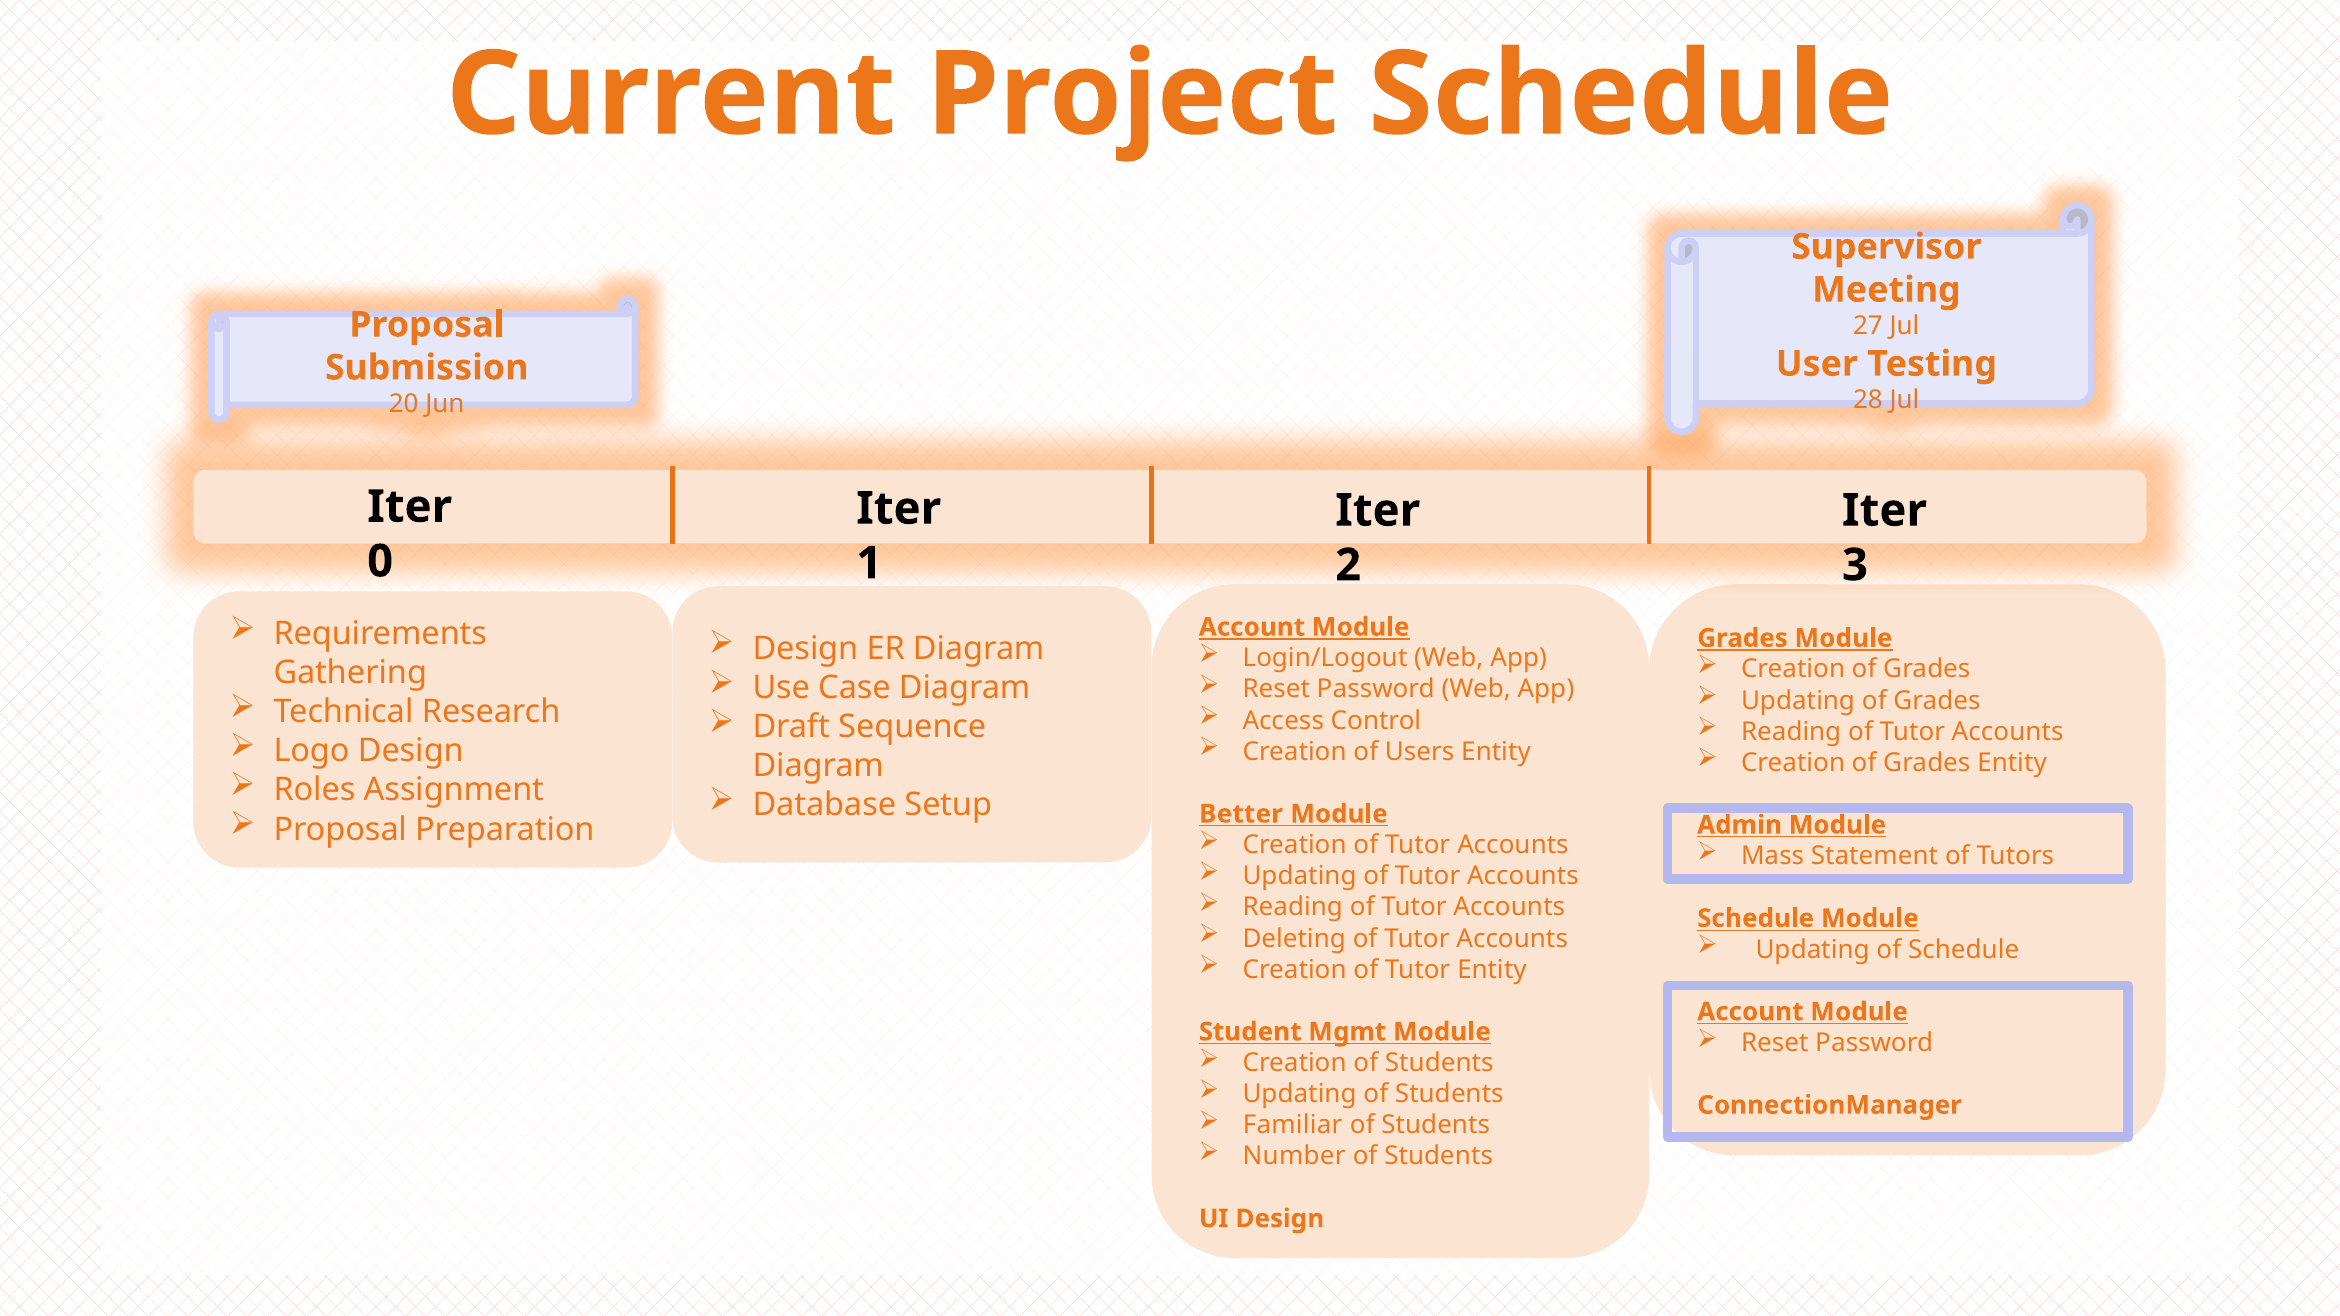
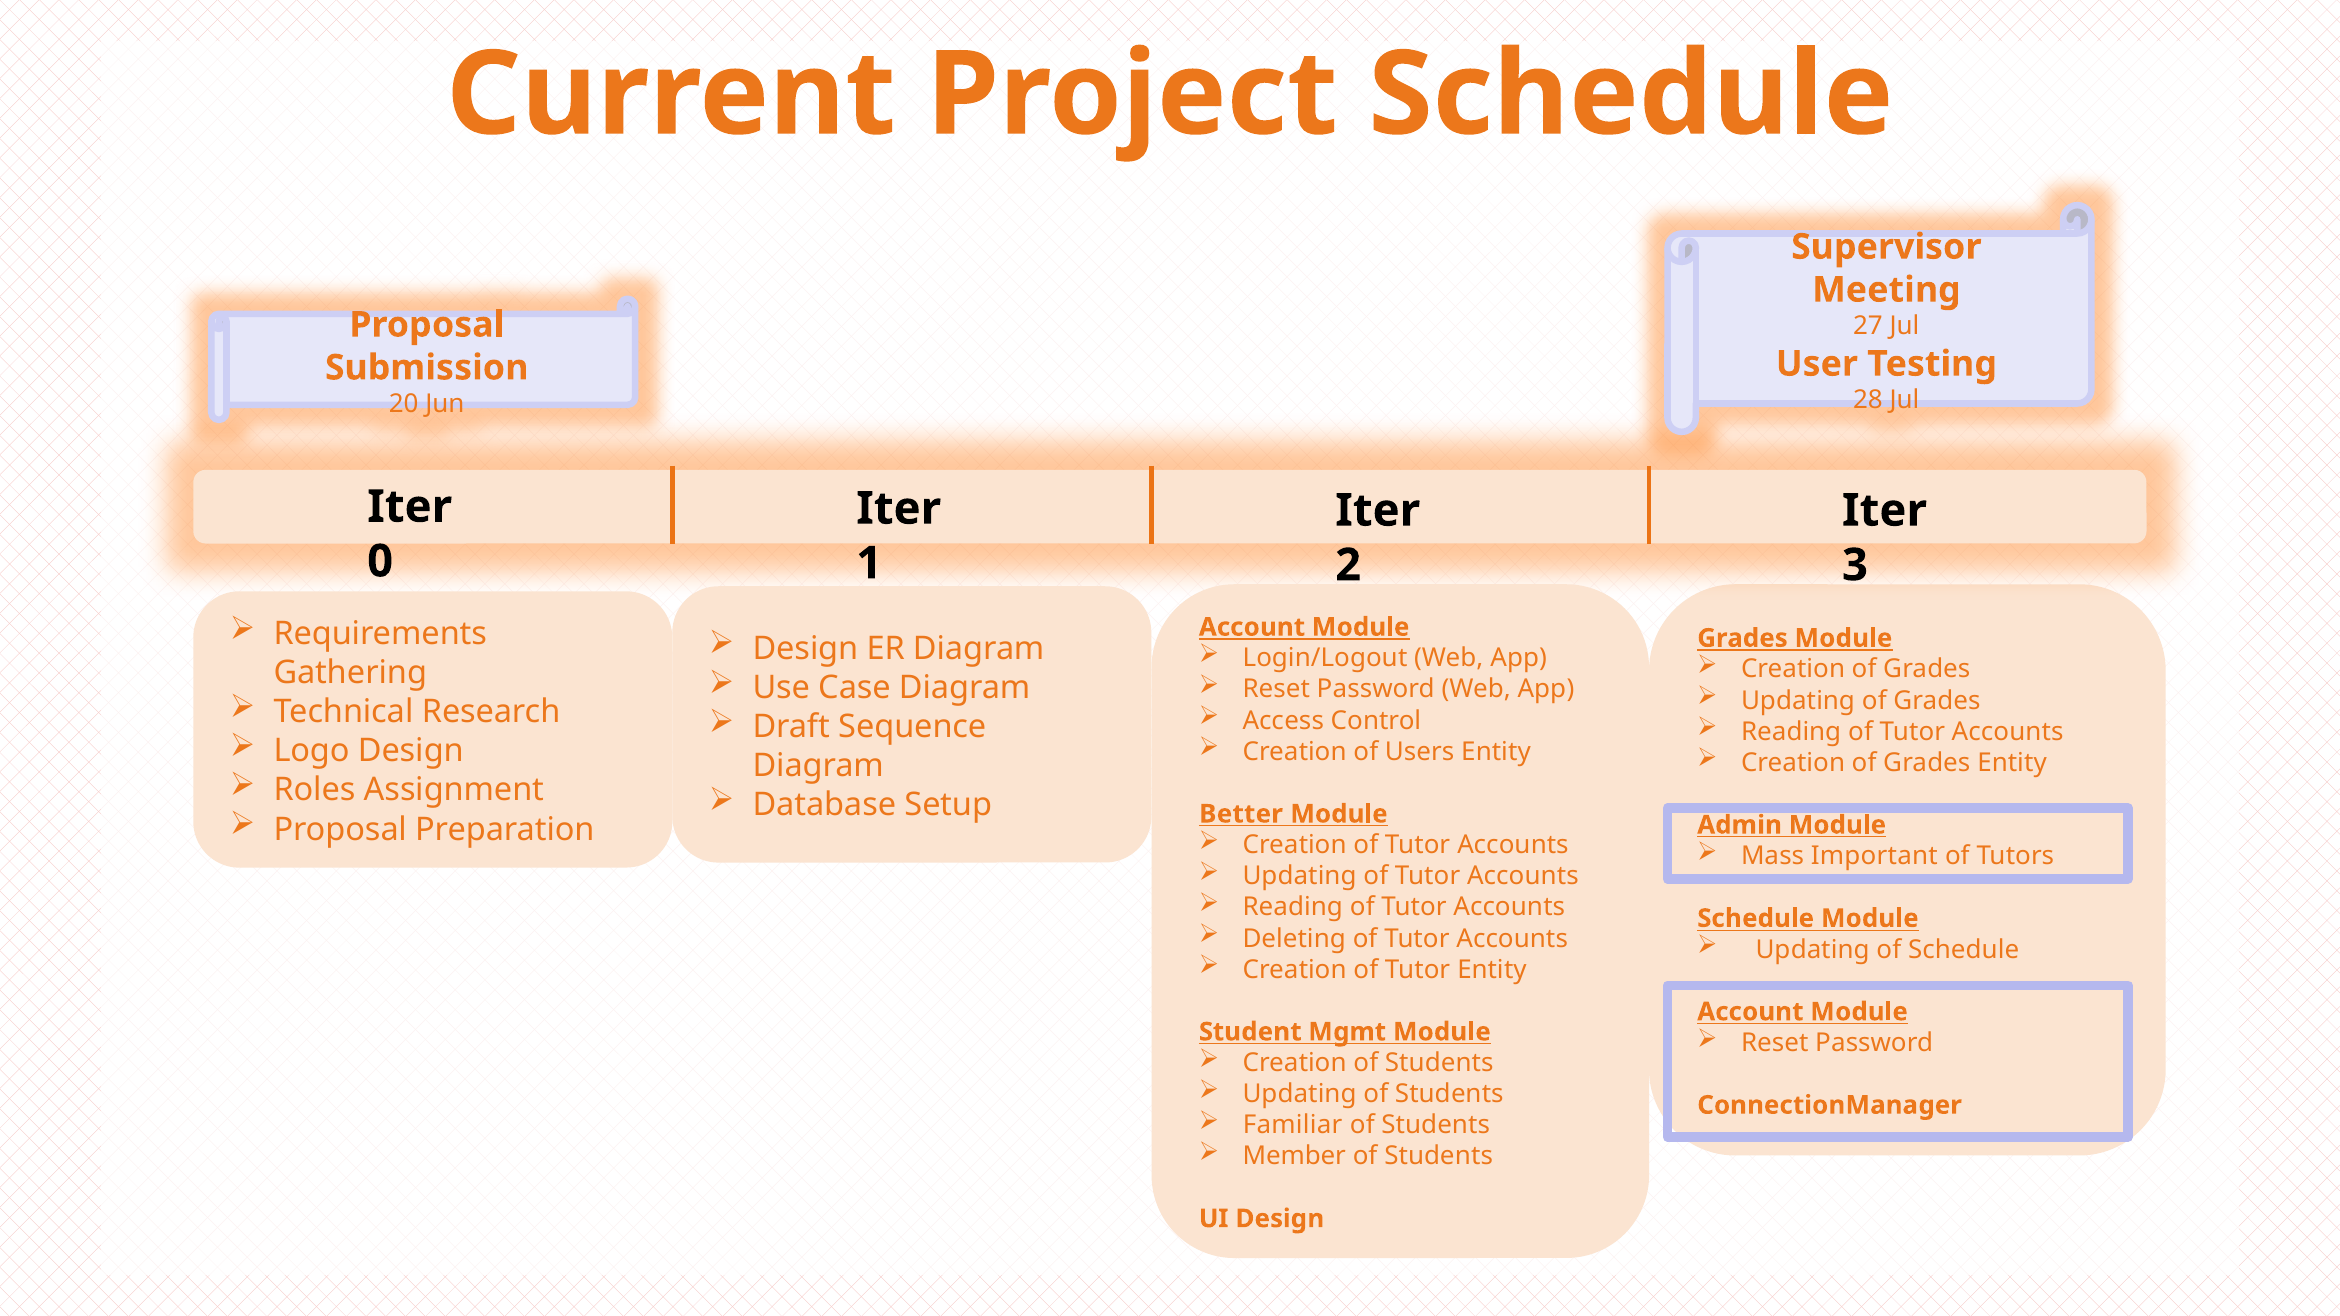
Statement: Statement -> Important (1874, 856)
Number: Number -> Member (1294, 1157)
